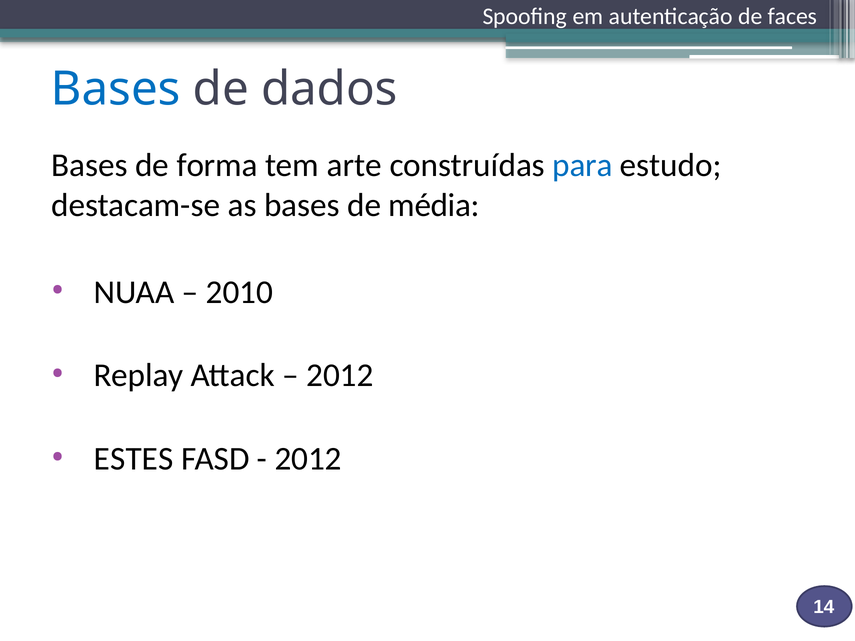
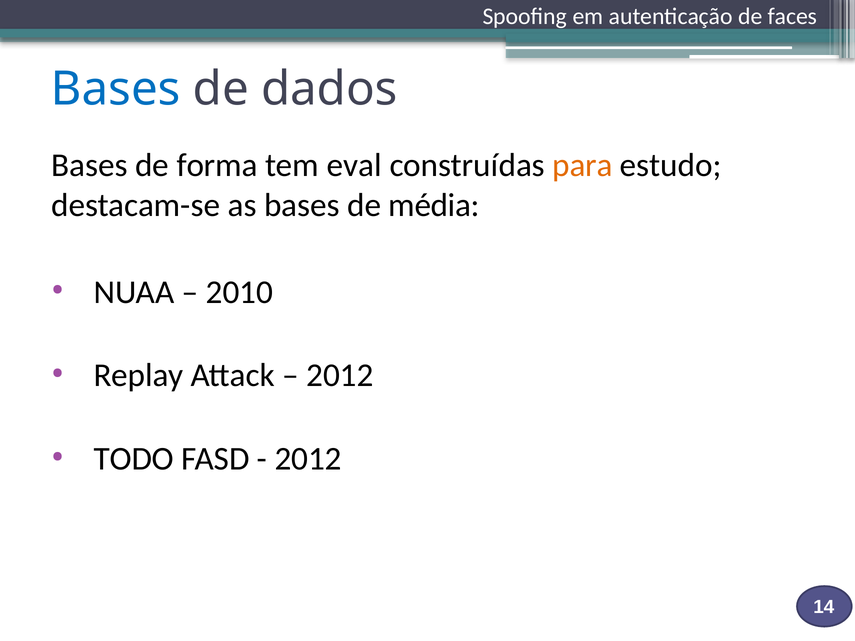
arte: arte -> eval (354, 165)
para colour: blue -> orange (583, 165)
ESTES: ESTES -> TODO (134, 459)
